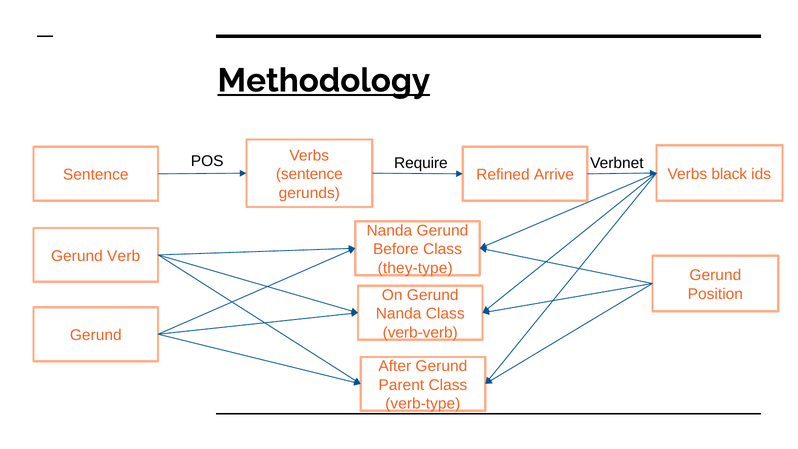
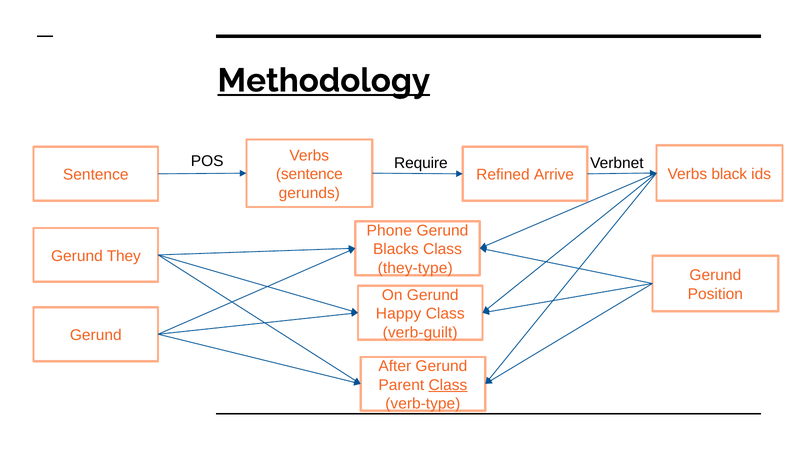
Nanda: Nanda -> Phone (389, 231)
Before: Before -> Blacks (396, 249)
Verb: Verb -> They (124, 256)
Nanda: Nanda -> Happy (399, 314)
verb-verb: verb-verb -> verb-guilt (420, 332)
Class underline: none -> present (448, 385)
